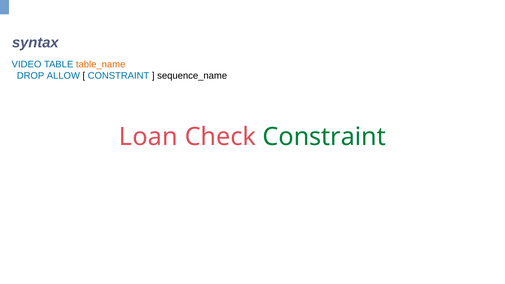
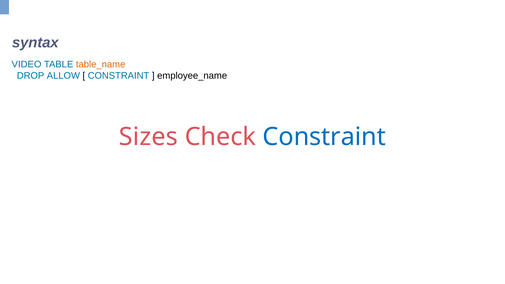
sequence_name: sequence_name -> employee_name (192, 76)
Loan: Loan -> Sizes (148, 137)
Constraint colour: green -> blue (324, 137)
